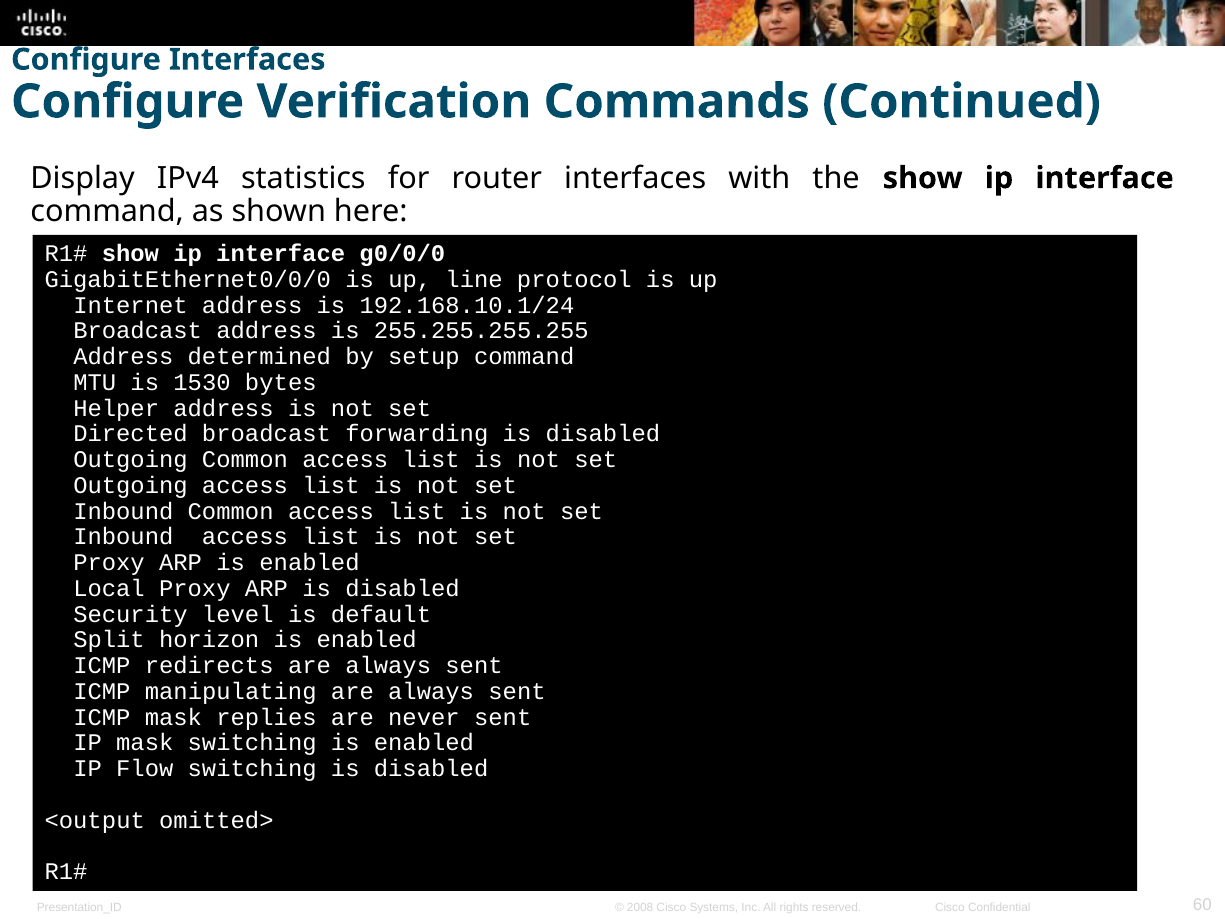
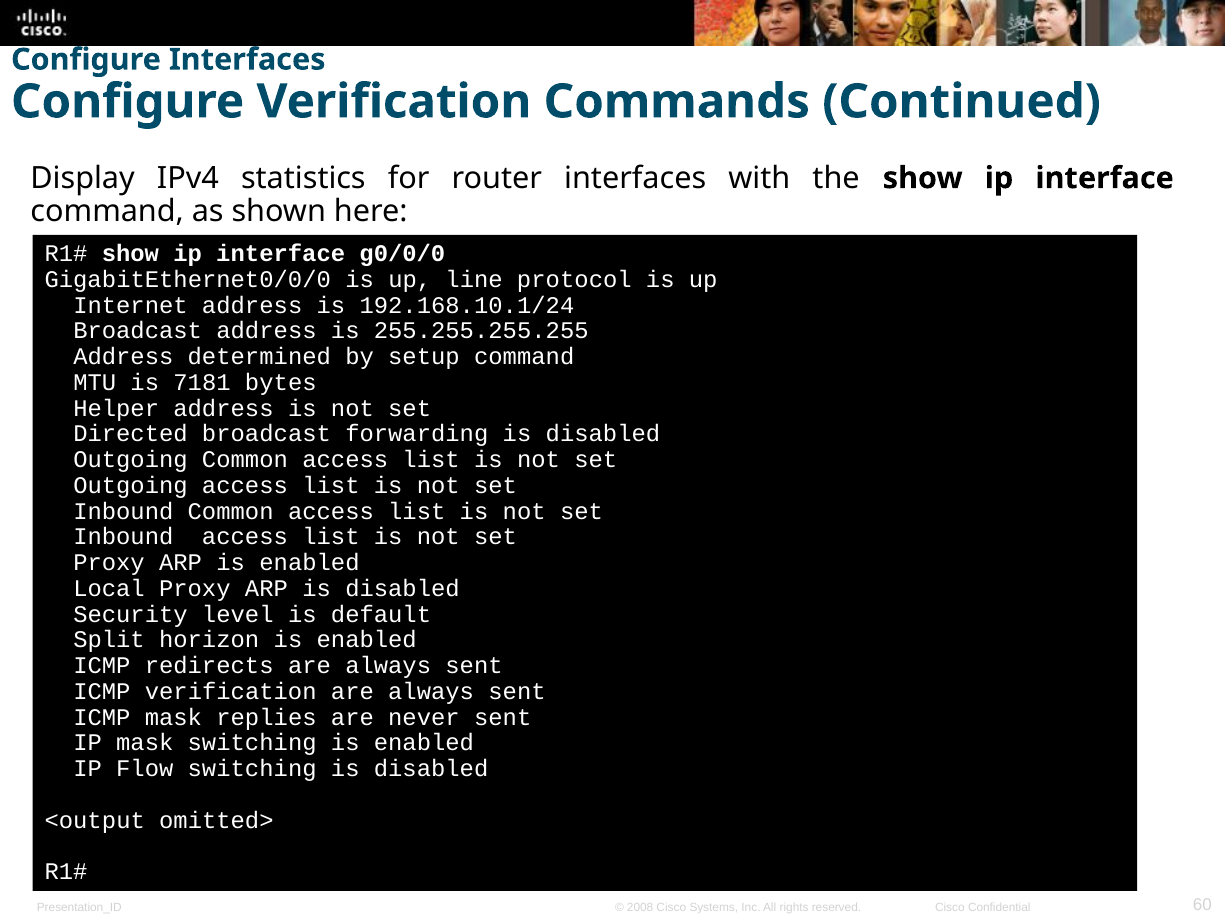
1530: 1530 -> 7181 (202, 382)
ICMP manipulating: manipulating -> verification (231, 691)
